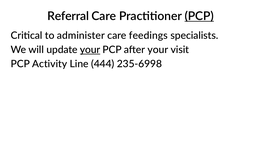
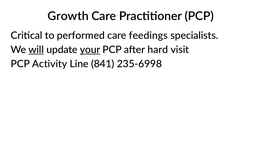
Referral: Referral -> Growth (68, 16)
PCP underline: present -> none (199, 16)
administer: administer -> performed (81, 36)
will underline: none -> present (36, 50)
after your: your -> hard (158, 50)
444: 444 -> 841 (103, 64)
